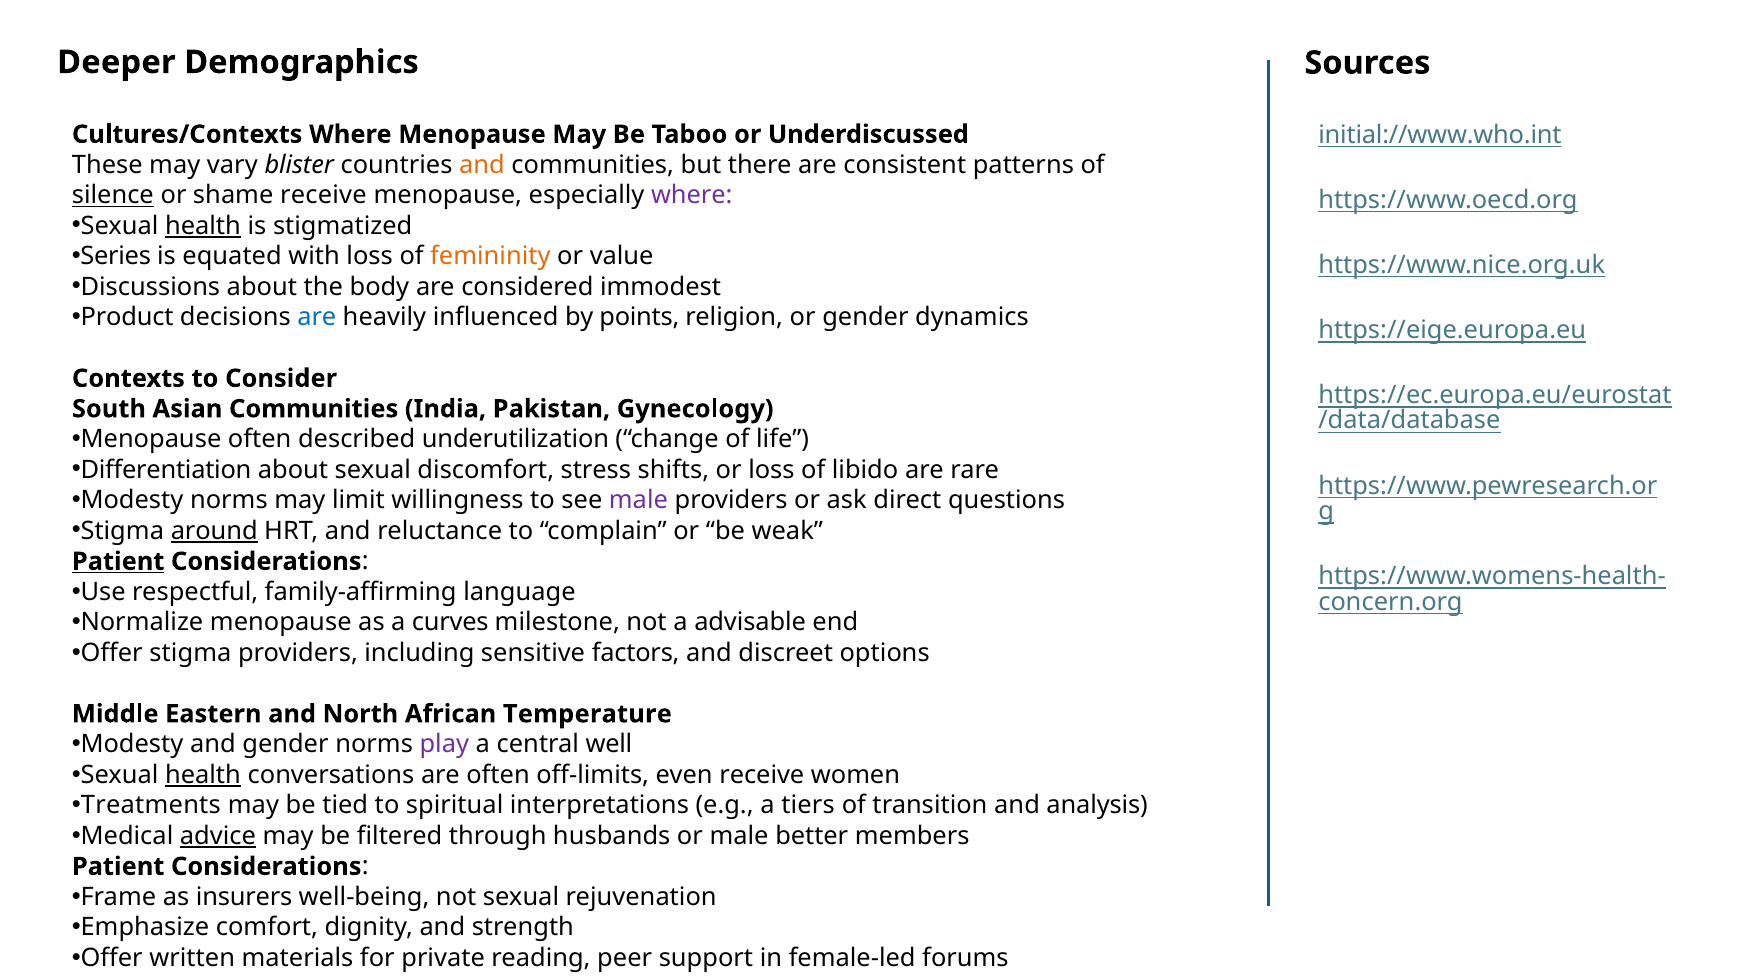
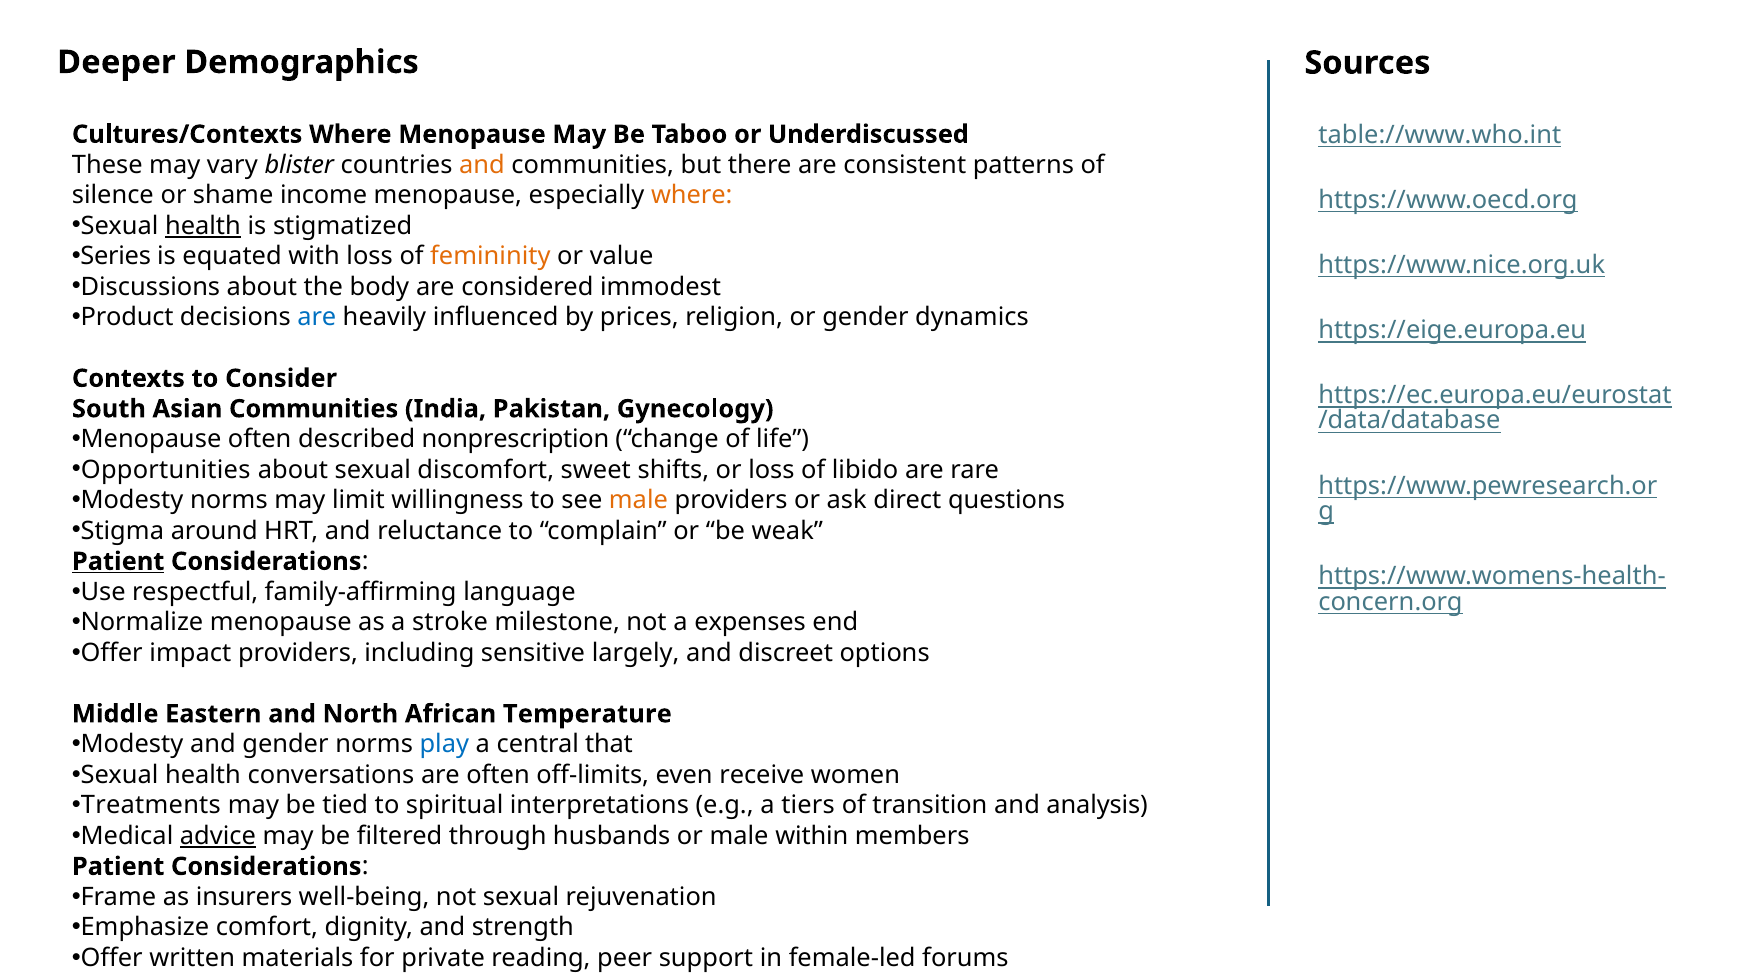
initial://www.who.int: initial://www.who.int -> table://www.who.int (1440, 135)
silence underline: present -> none (113, 195)
shame receive: receive -> income (324, 195)
where colour: purple -> orange (692, 195)
points: points -> prices (639, 318)
underutilization: underutilization -> nonprescription (515, 440)
Differentiation: Differentiation -> Opportunities (166, 470)
stress: stress -> sweet (596, 470)
male colour: purple -> orange (638, 501)
around underline: present -> none (214, 531)
curves: curves -> stroke (450, 623)
advisable: advisable -> expenses (750, 623)
Offer stigma: stigma -> impact (190, 653)
factors: factors -> largely (636, 653)
play colour: purple -> blue (444, 745)
well: well -> that (609, 745)
health underline: present -> none (203, 775)
better: better -> within (812, 836)
